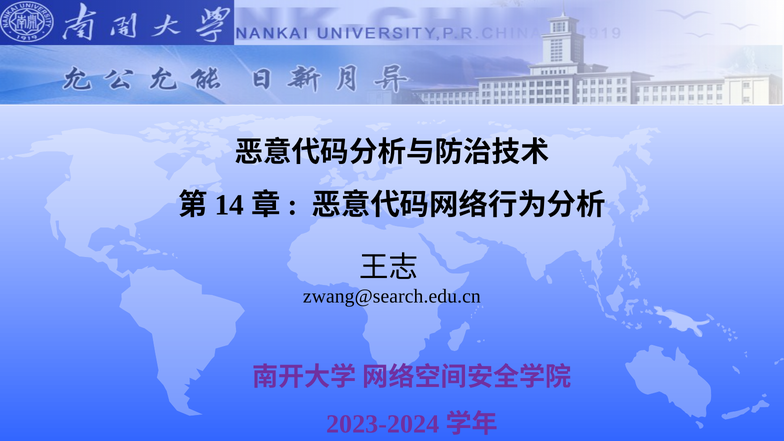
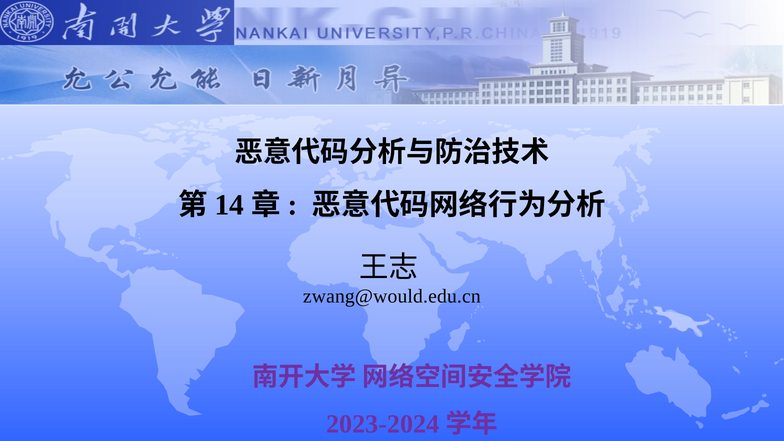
zwang@search.edu.cn: zwang@search.edu.cn -> zwang@would.edu.cn (392, 296)
